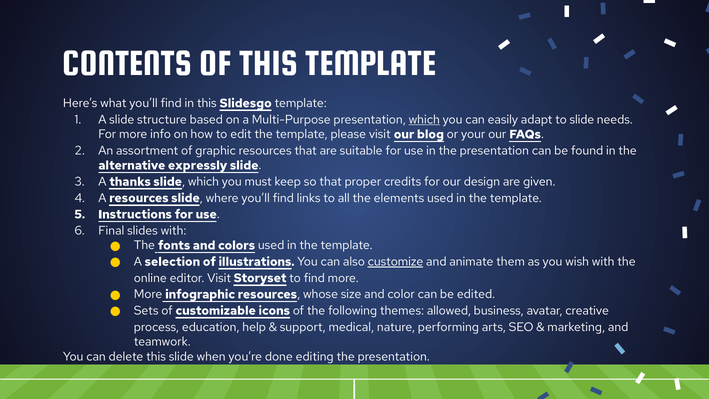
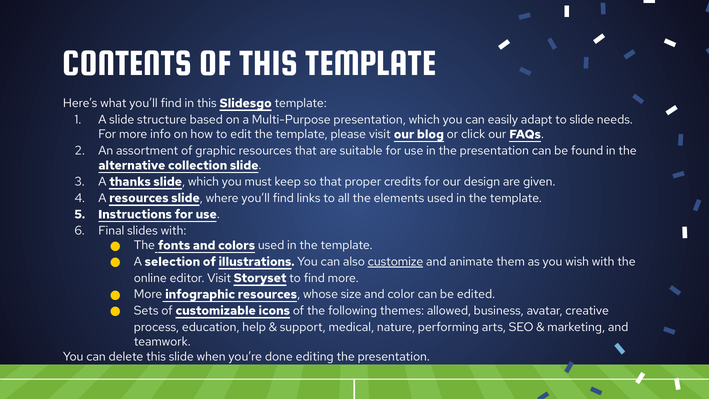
which underline: present -> none (424, 119)
your: your -> click (473, 134)
expressly: expressly -> collection (198, 165)
